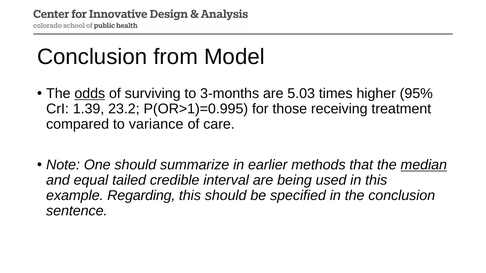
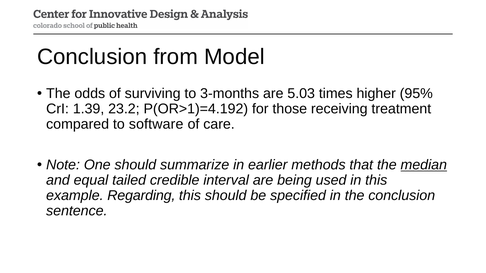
odds underline: present -> none (90, 94)
P(OR>1)=0.995: P(OR>1)=0.995 -> P(OR>1)=4.192 (196, 109)
variance: variance -> software (156, 124)
